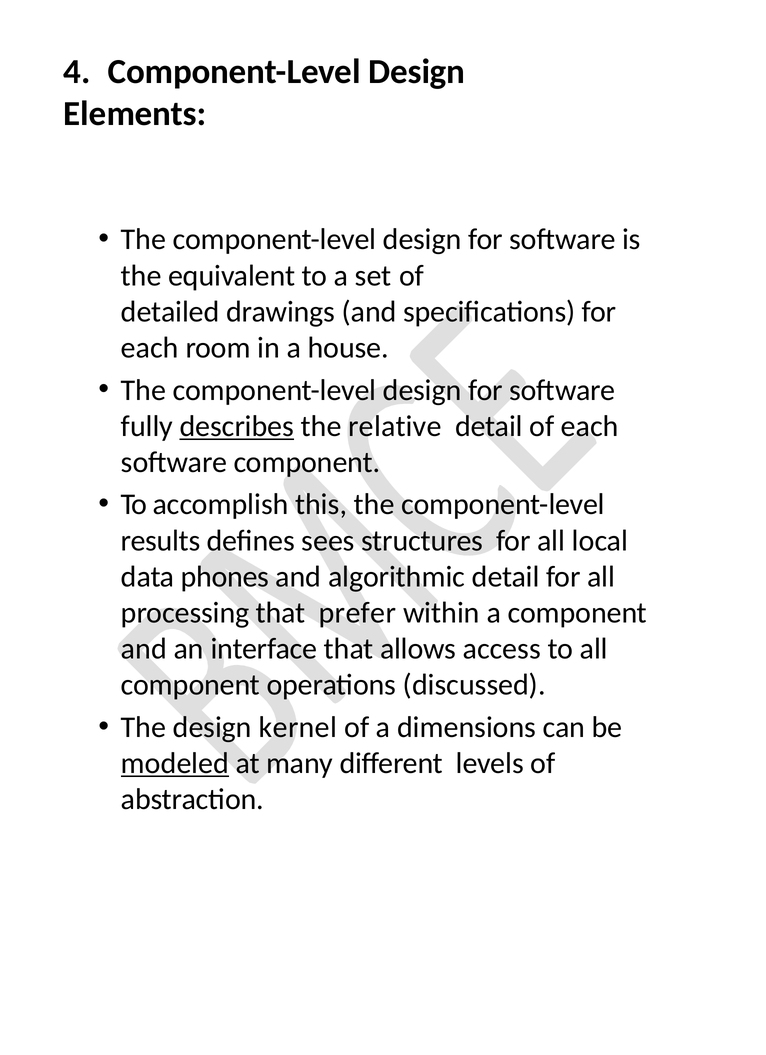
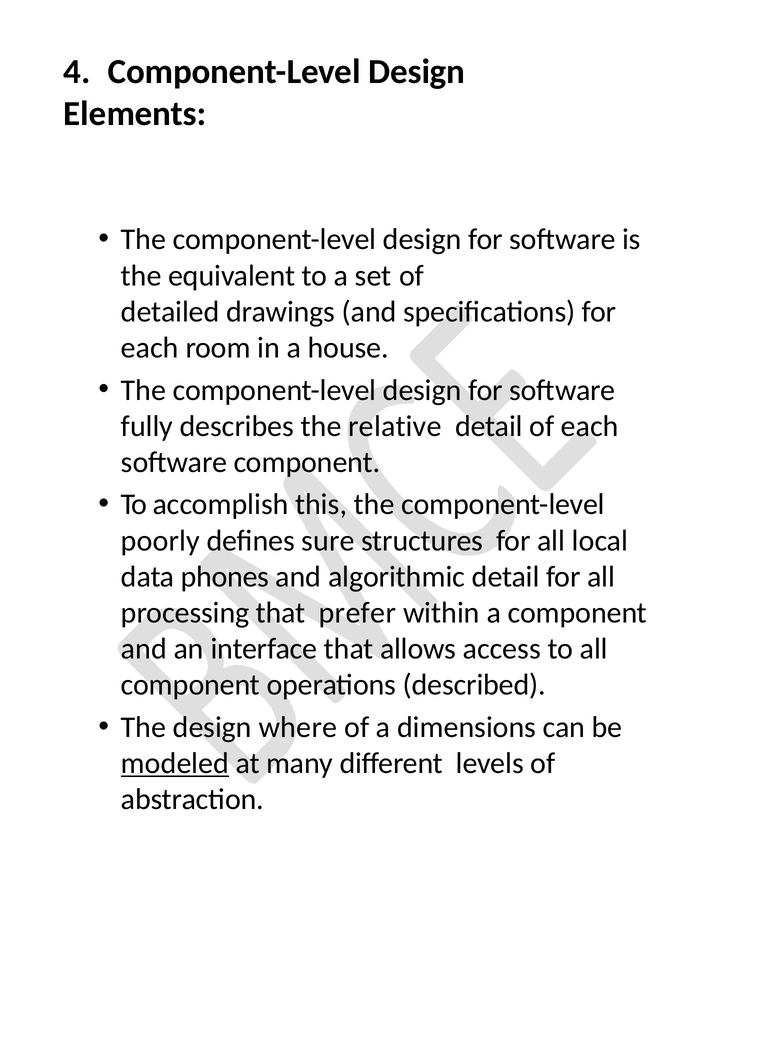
describes underline: present -> none (237, 426)
results: results -> poorly (160, 540)
sees: sees -> sure (328, 540)
discussed: discussed -> described (474, 685)
kernel: kernel -> where (298, 727)
